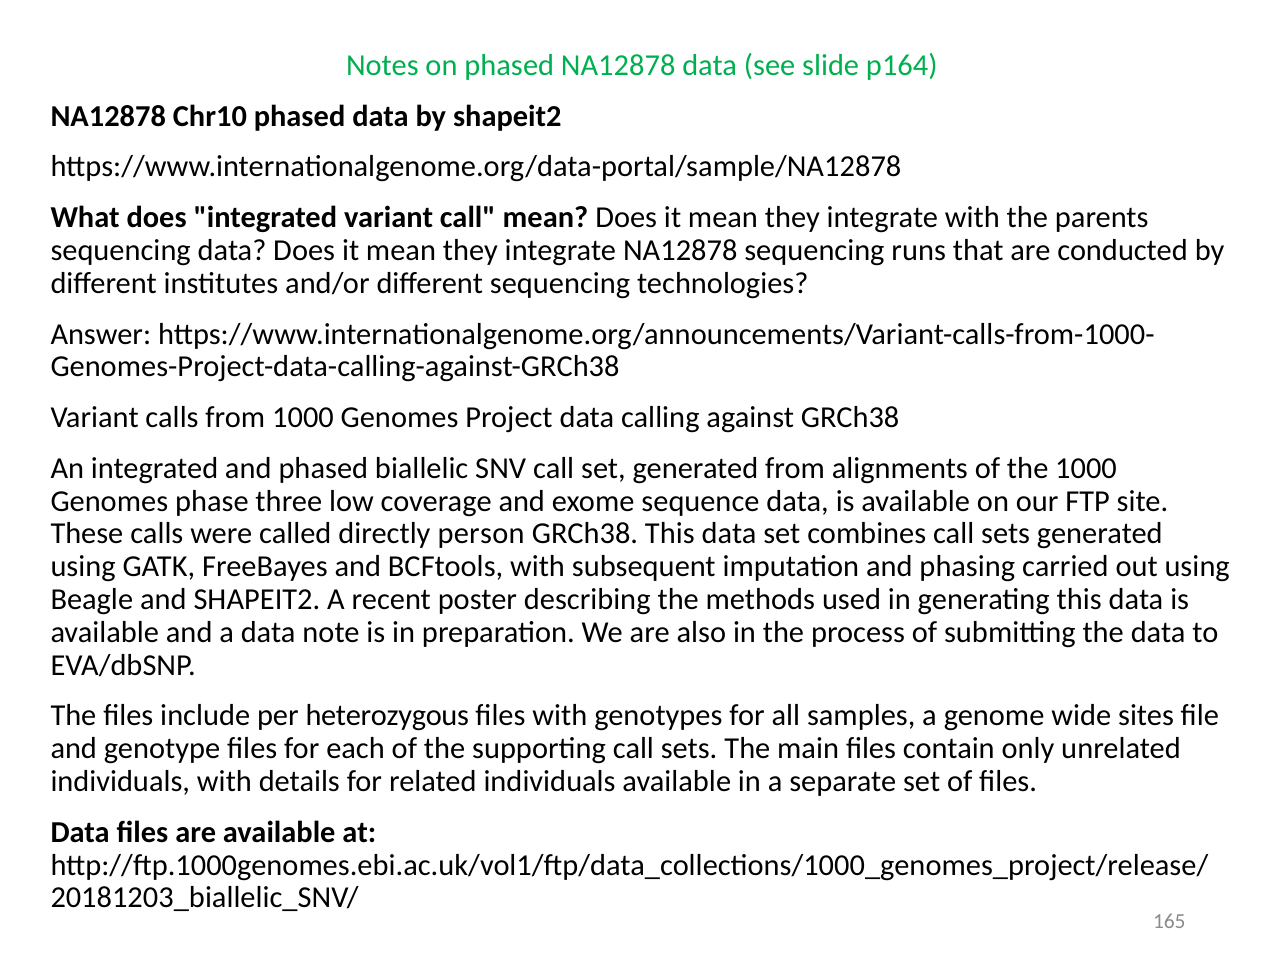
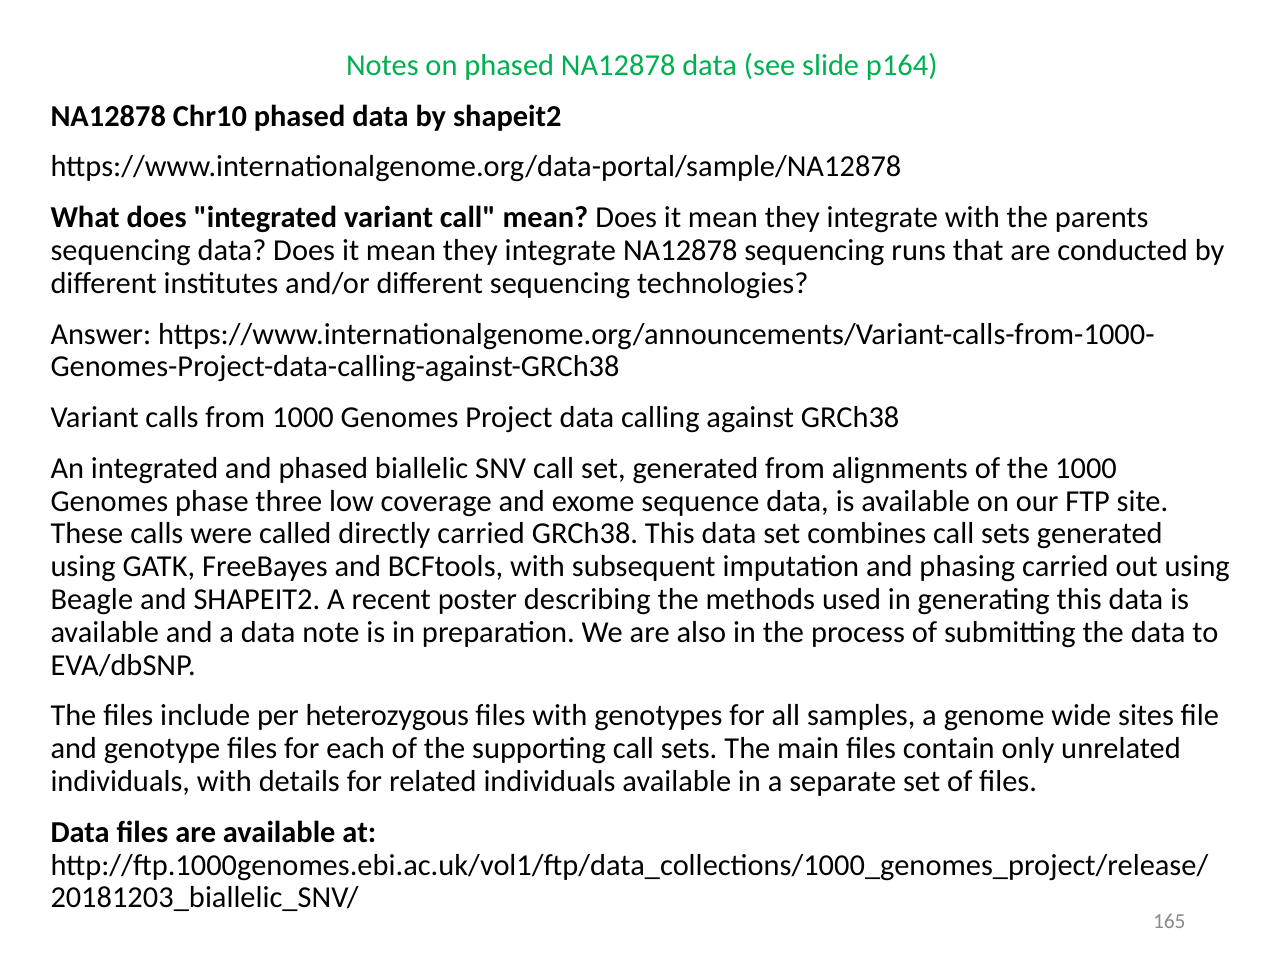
directly person: person -> carried (481, 534)
